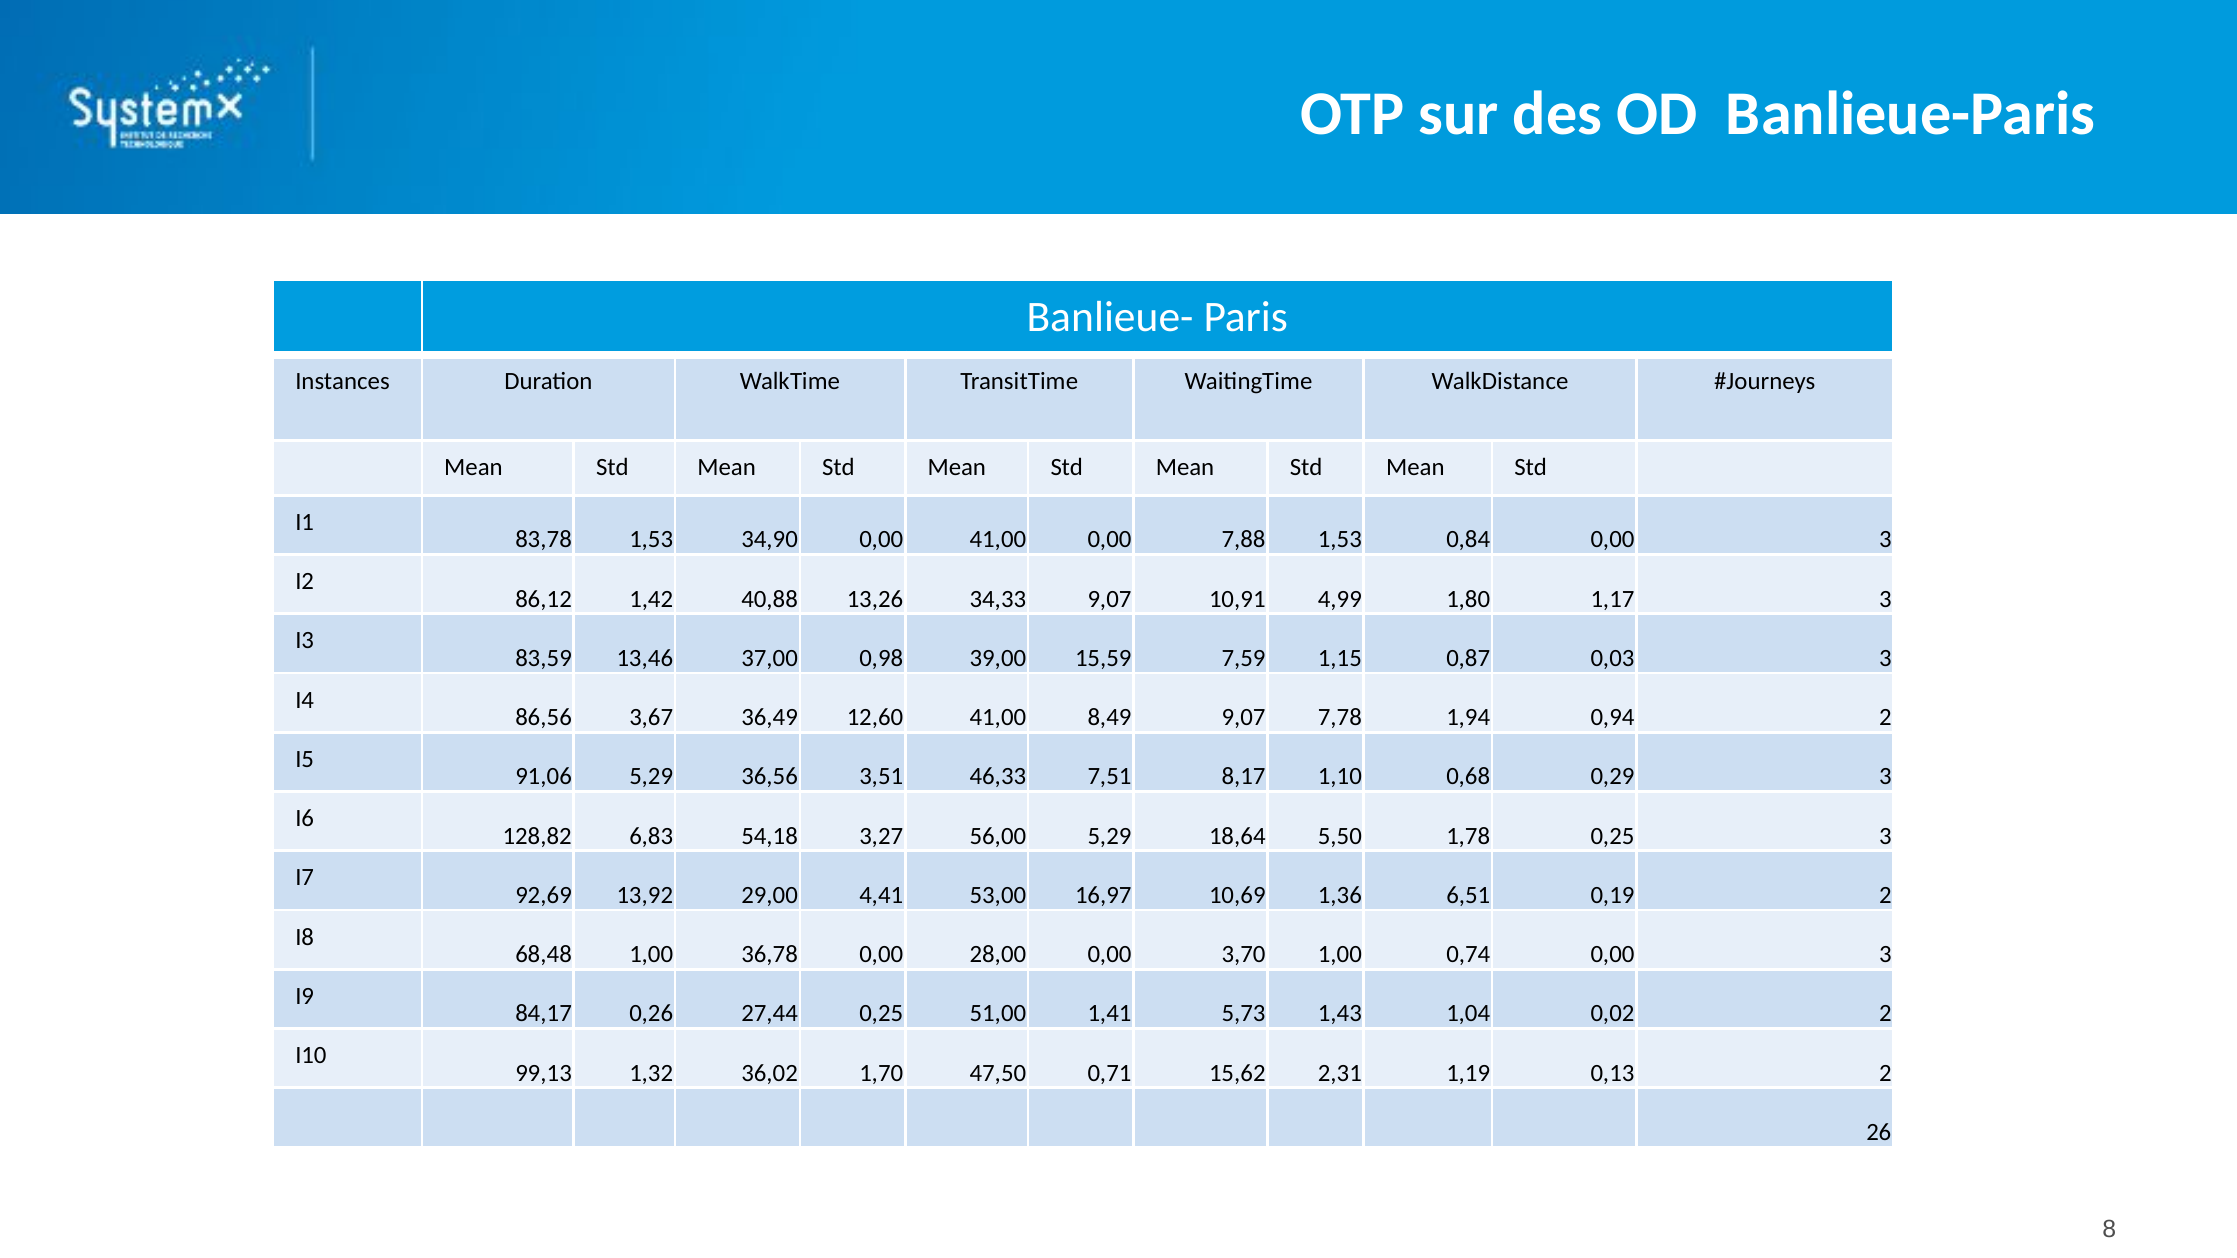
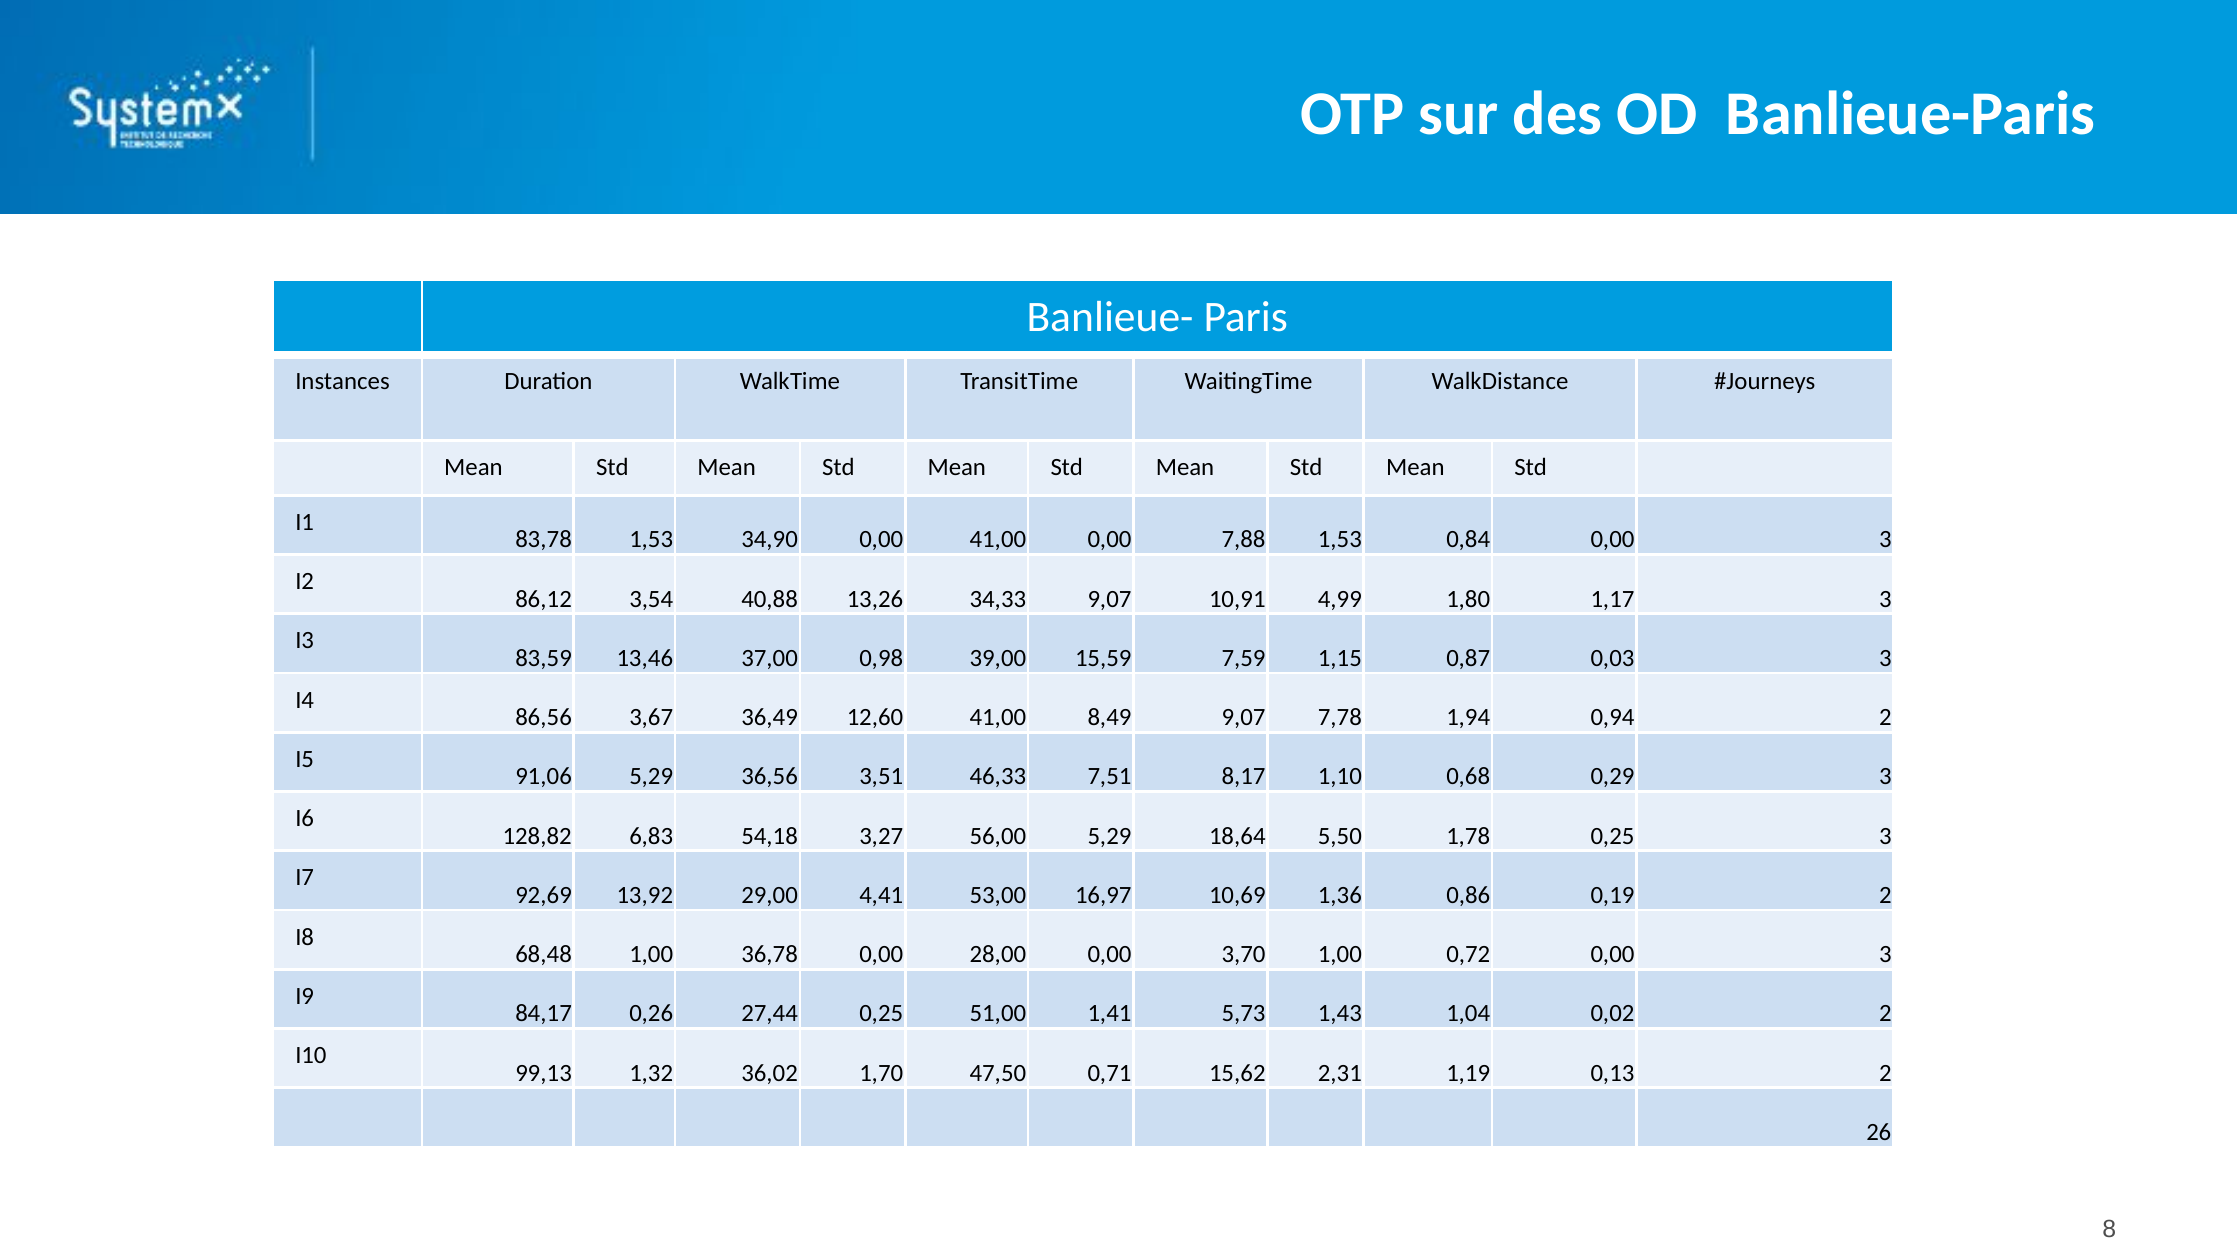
1,42: 1,42 -> 3,54 (651, 599)
6,51: 6,51 -> 0,86 (1468, 895)
0,74: 0,74 -> 0,72 (1468, 955)
